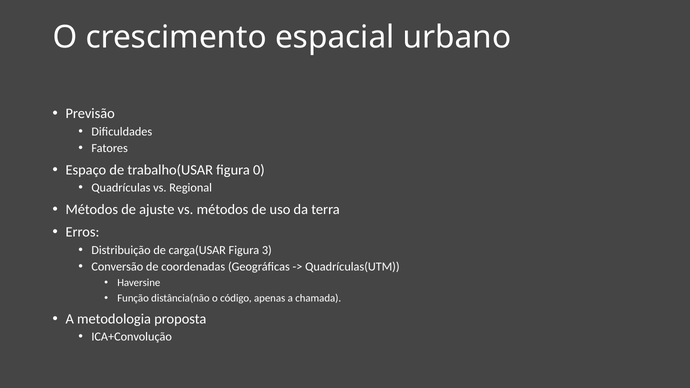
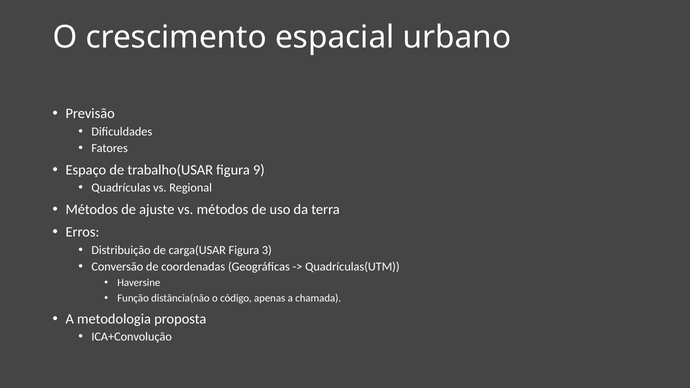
0: 0 -> 9 (259, 170)
